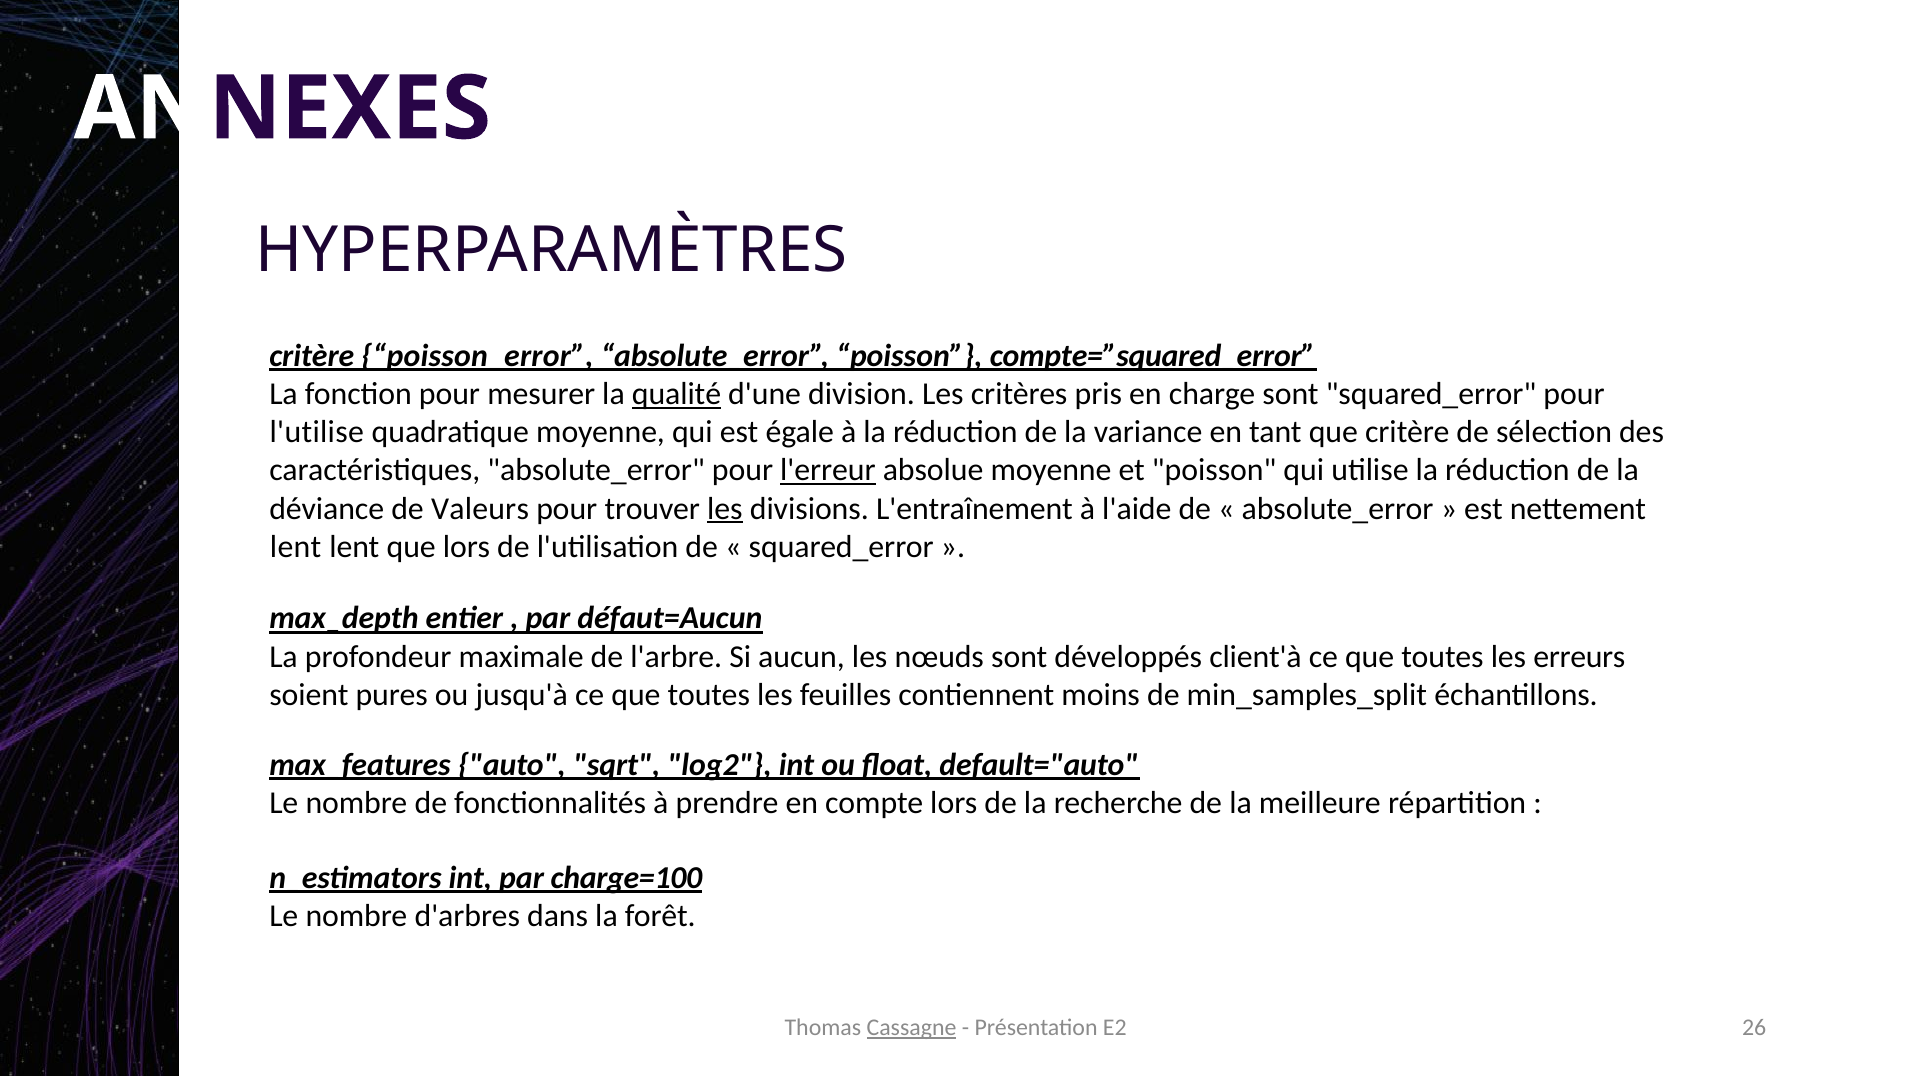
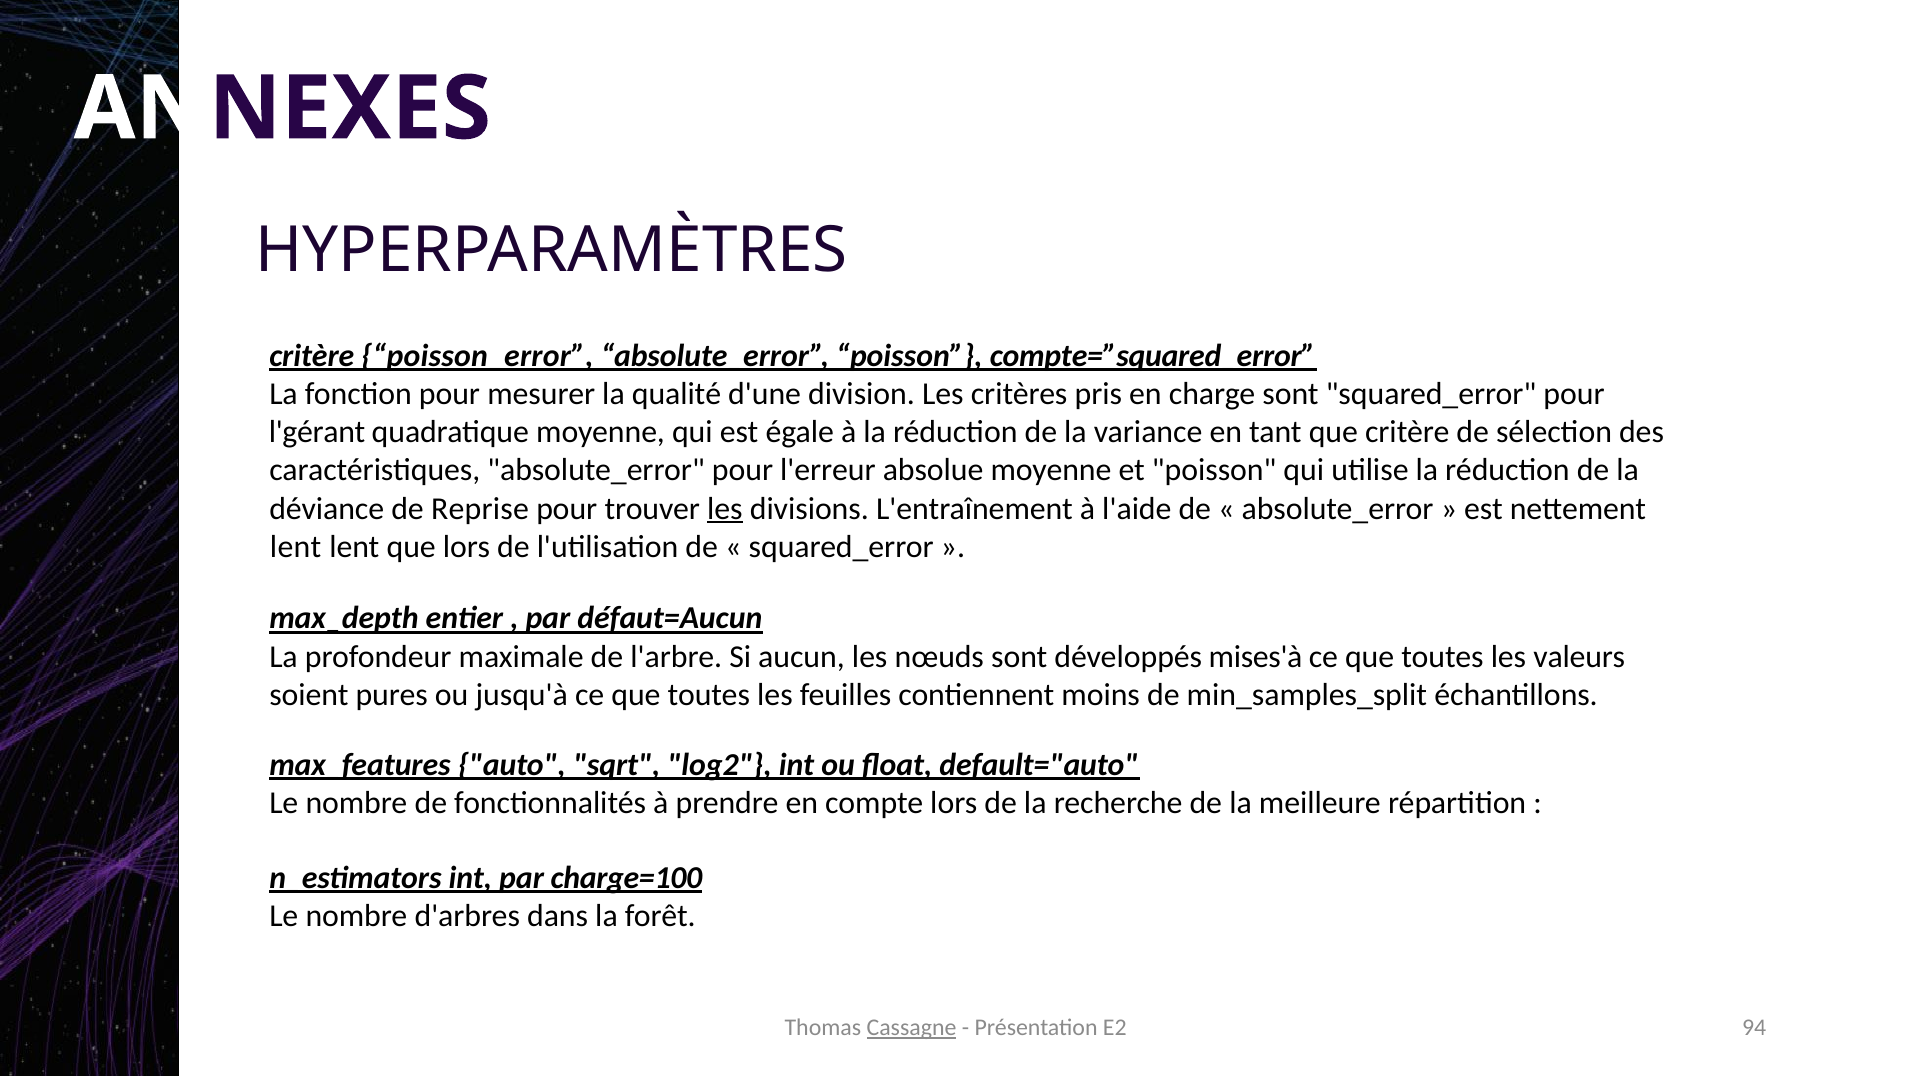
qualité underline: present -> none (677, 394)
l'utilise: l'utilise -> l'gérant (317, 432)
l'erreur underline: present -> none (828, 470)
Valeurs: Valeurs -> Reprise (480, 508)
client'à: client'à -> mises'à (1256, 656)
erreurs: erreurs -> valeurs (1579, 656)
26: 26 -> 94 (1754, 1027)
